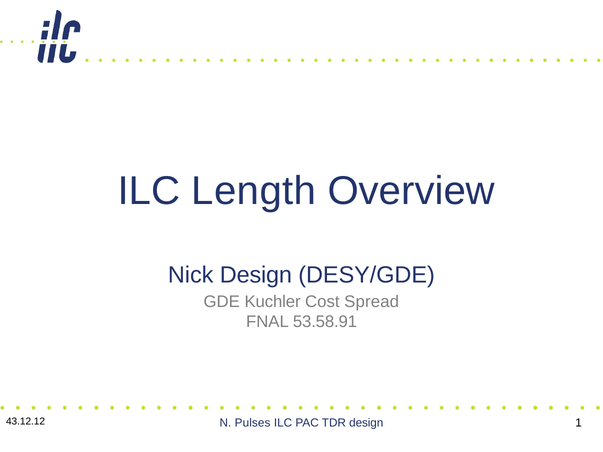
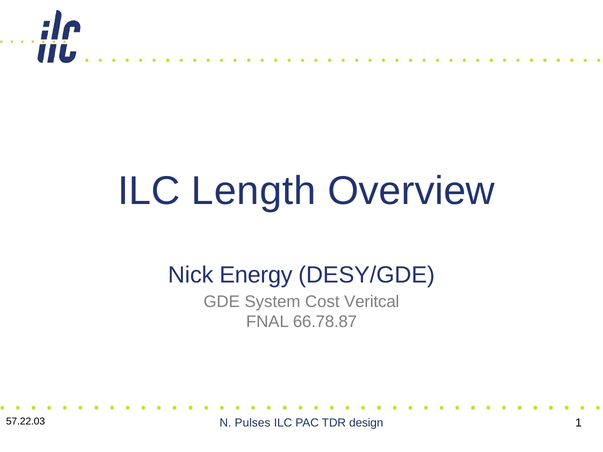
Nick Design: Design -> Energy (256, 275)
Kuchler: Kuchler -> System (272, 302)
Spread: Spread -> Veritcal (372, 302)
53.58.91: 53.58.91 -> 66.78.87 (325, 322)
43.12.12: 43.12.12 -> 57.22.03 (26, 422)
